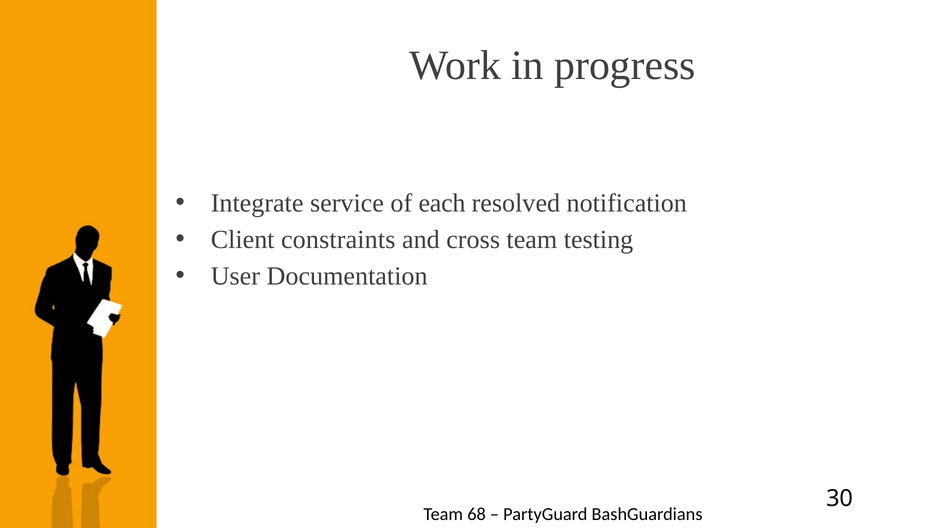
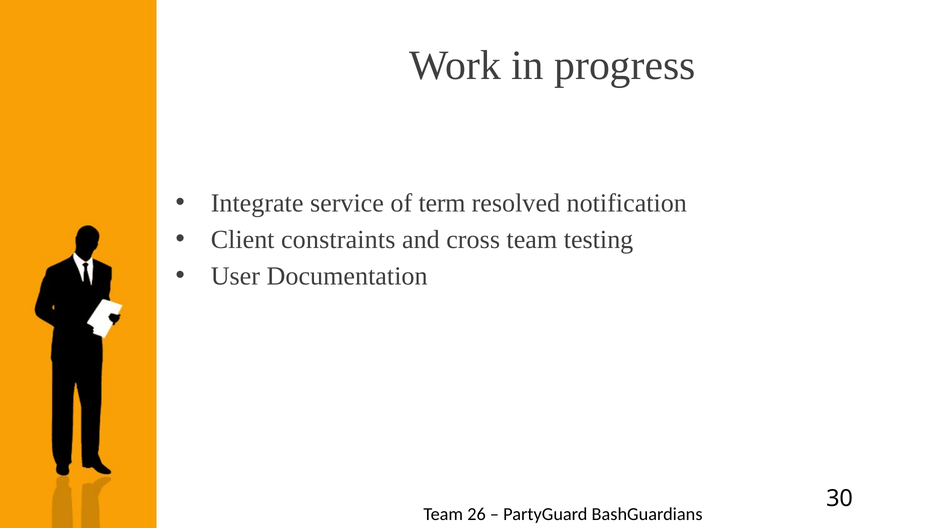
each: each -> term (442, 203)
68: 68 -> 26 (477, 515)
